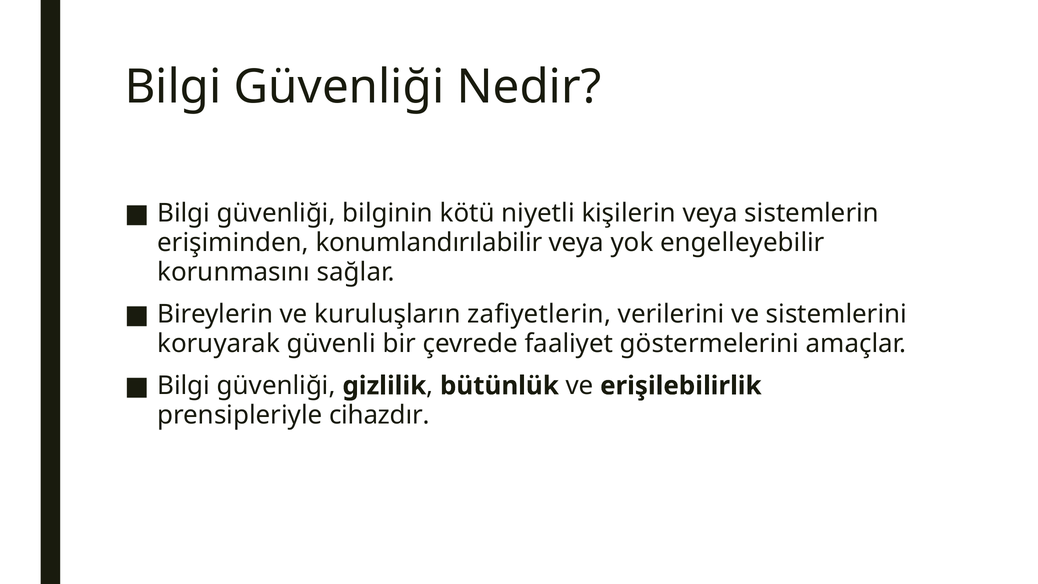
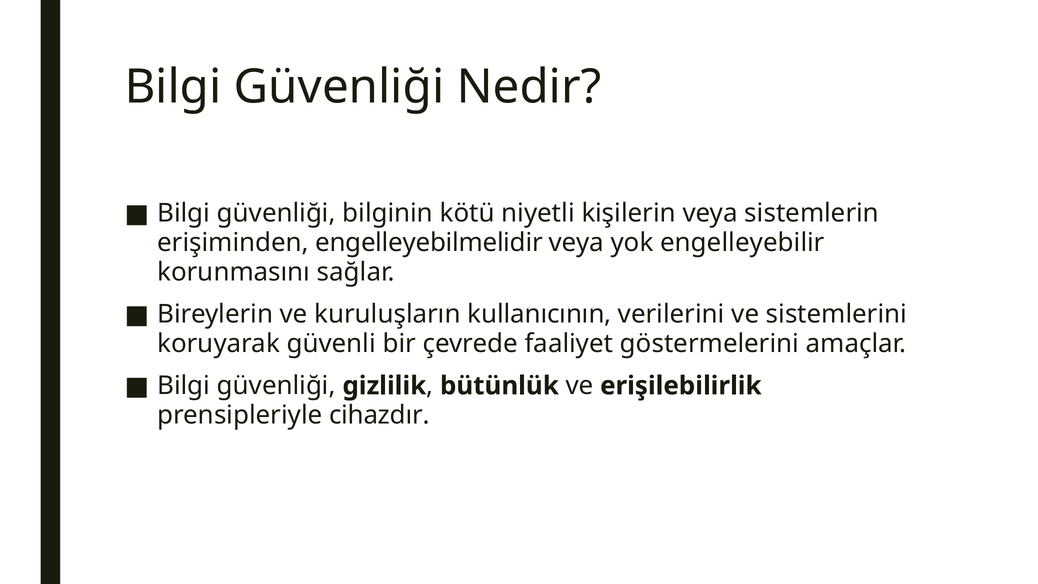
konumlandırılabilir: konumlandırılabilir -> engelleyebilmelidir (429, 243)
zafiyetlerin: zafiyetlerin -> kullanıcının (539, 314)
